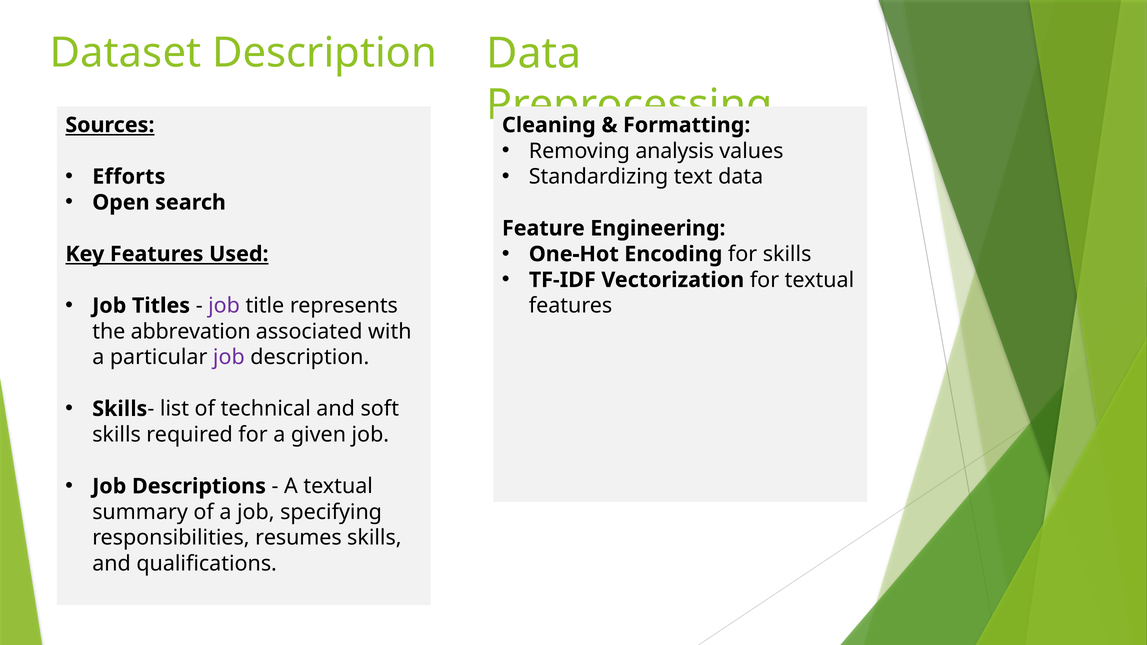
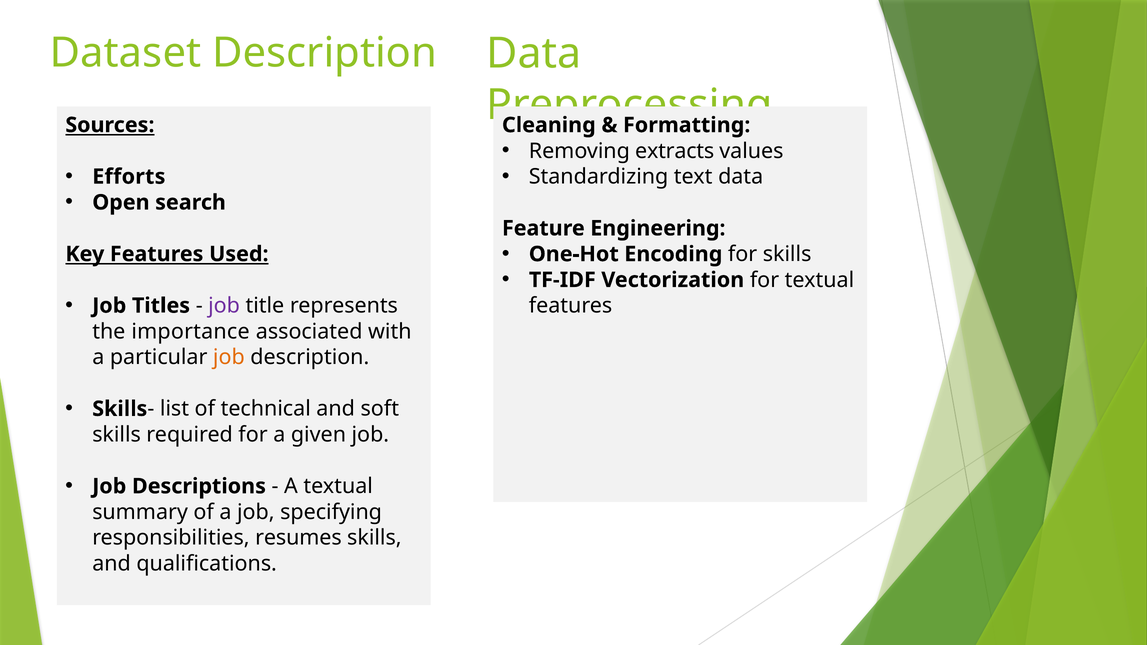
analysis: analysis -> extracts (675, 151)
abbrevation: abbrevation -> importance (191, 332)
job colour: purple -> orange (229, 357)
